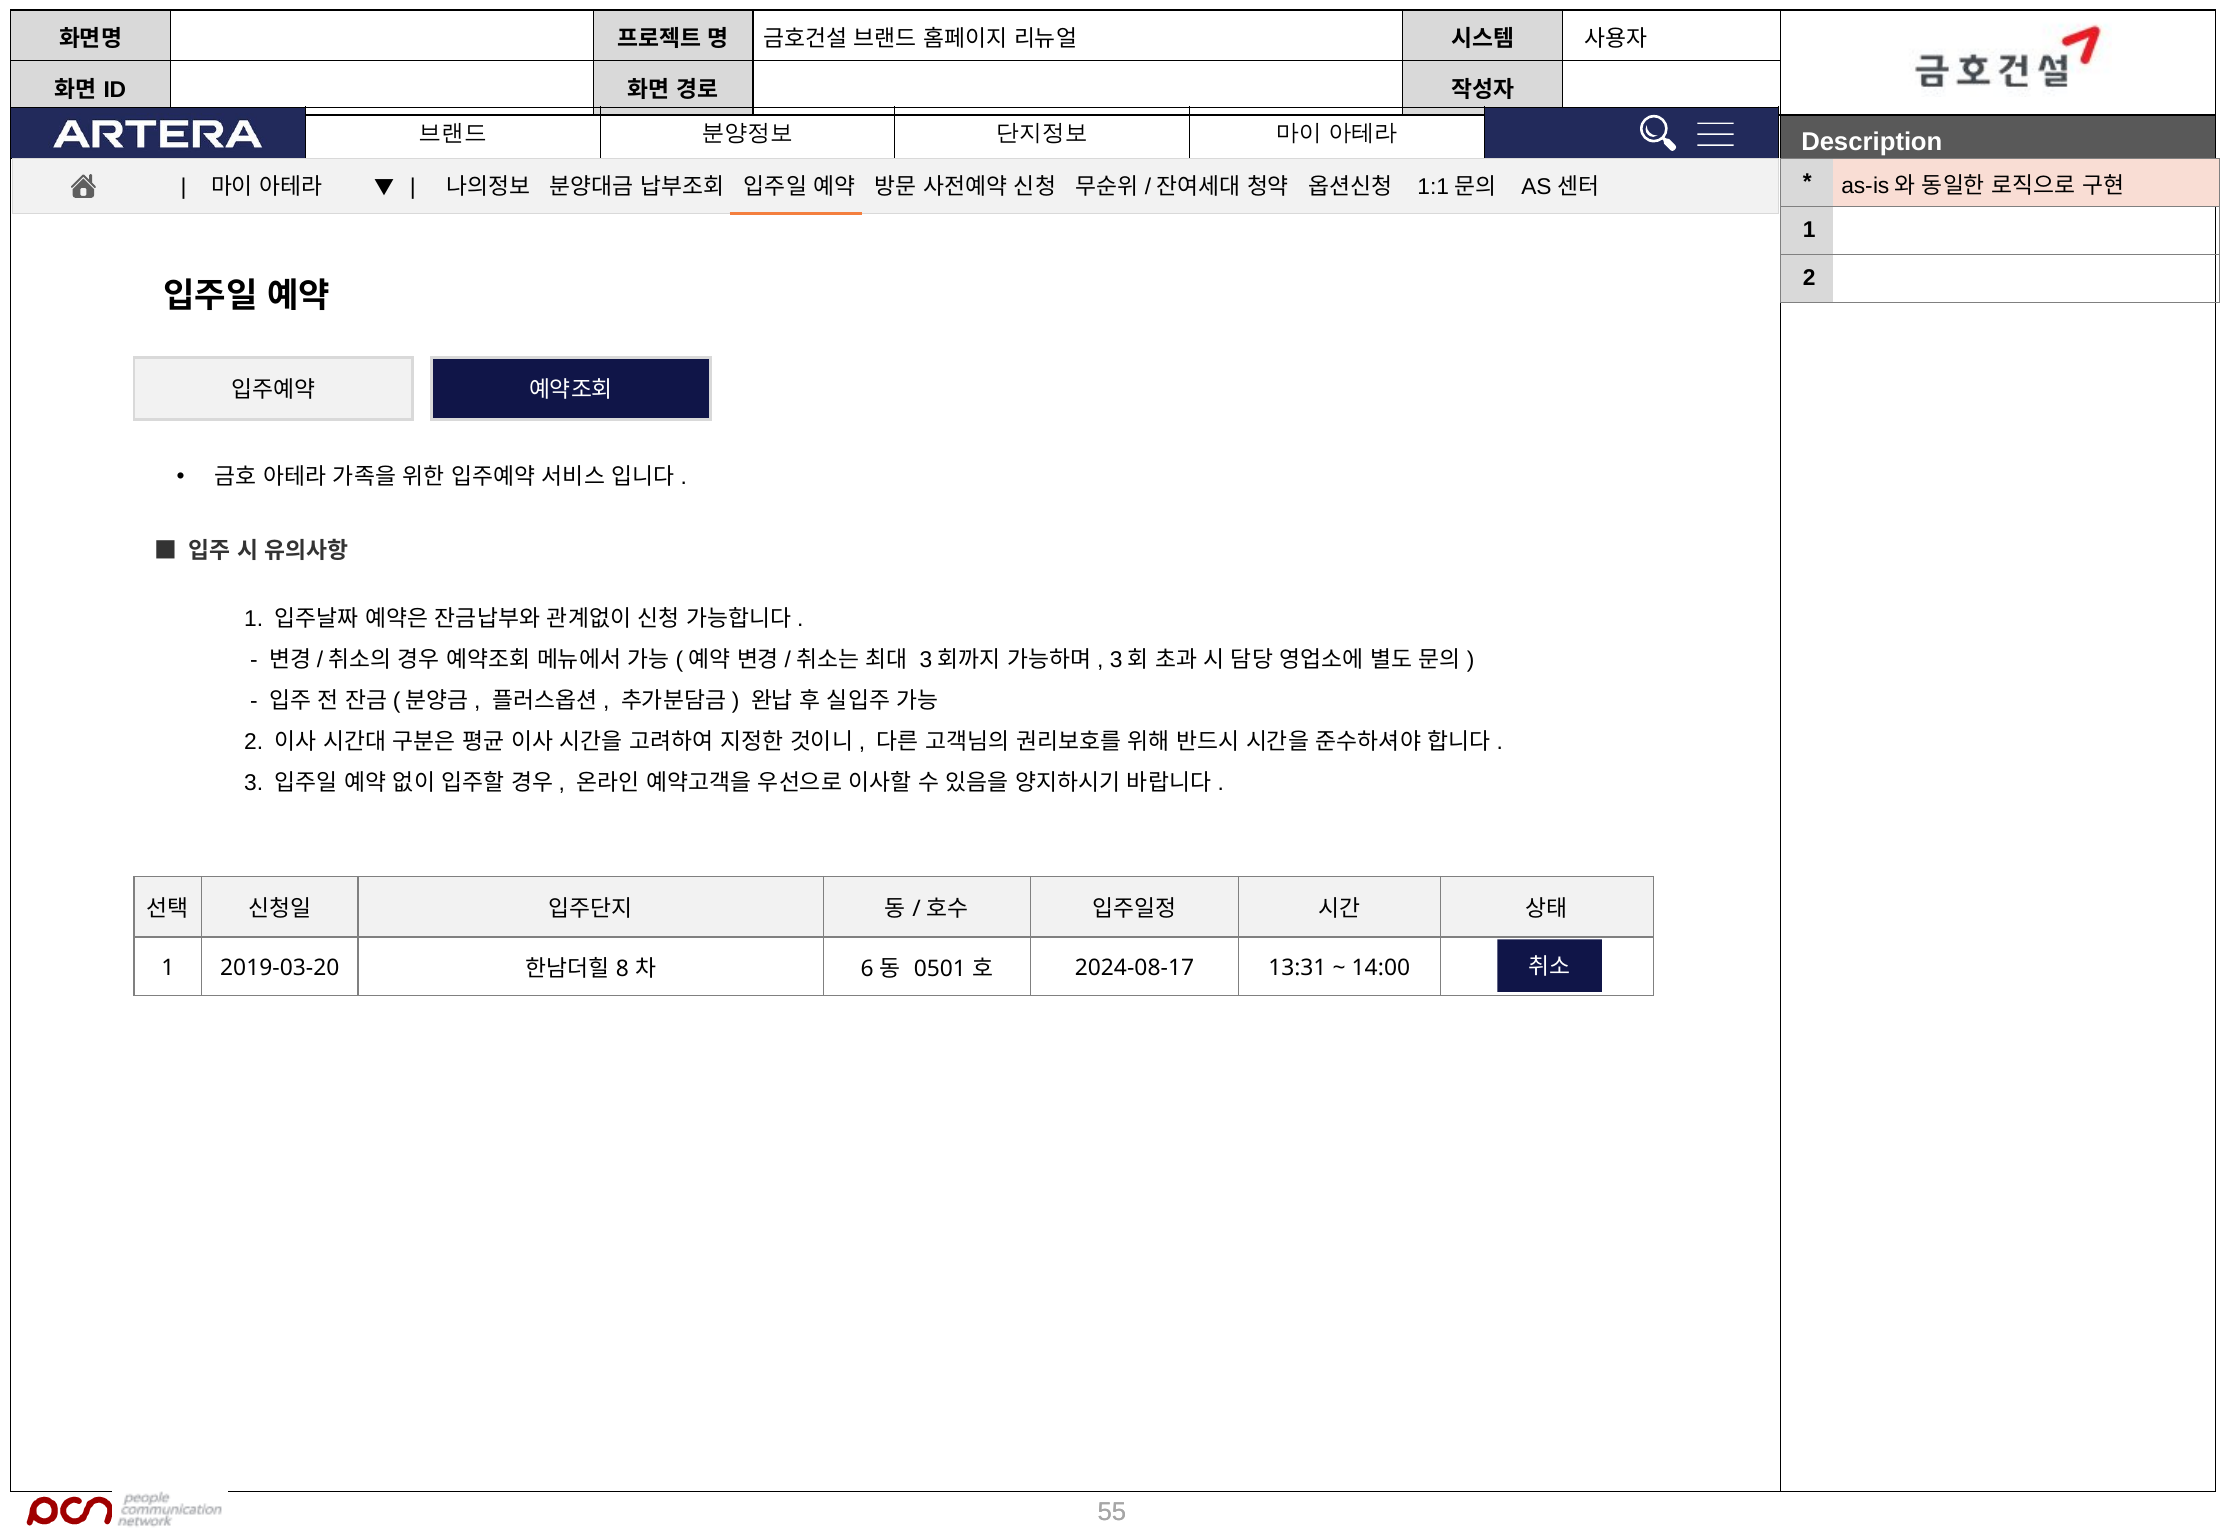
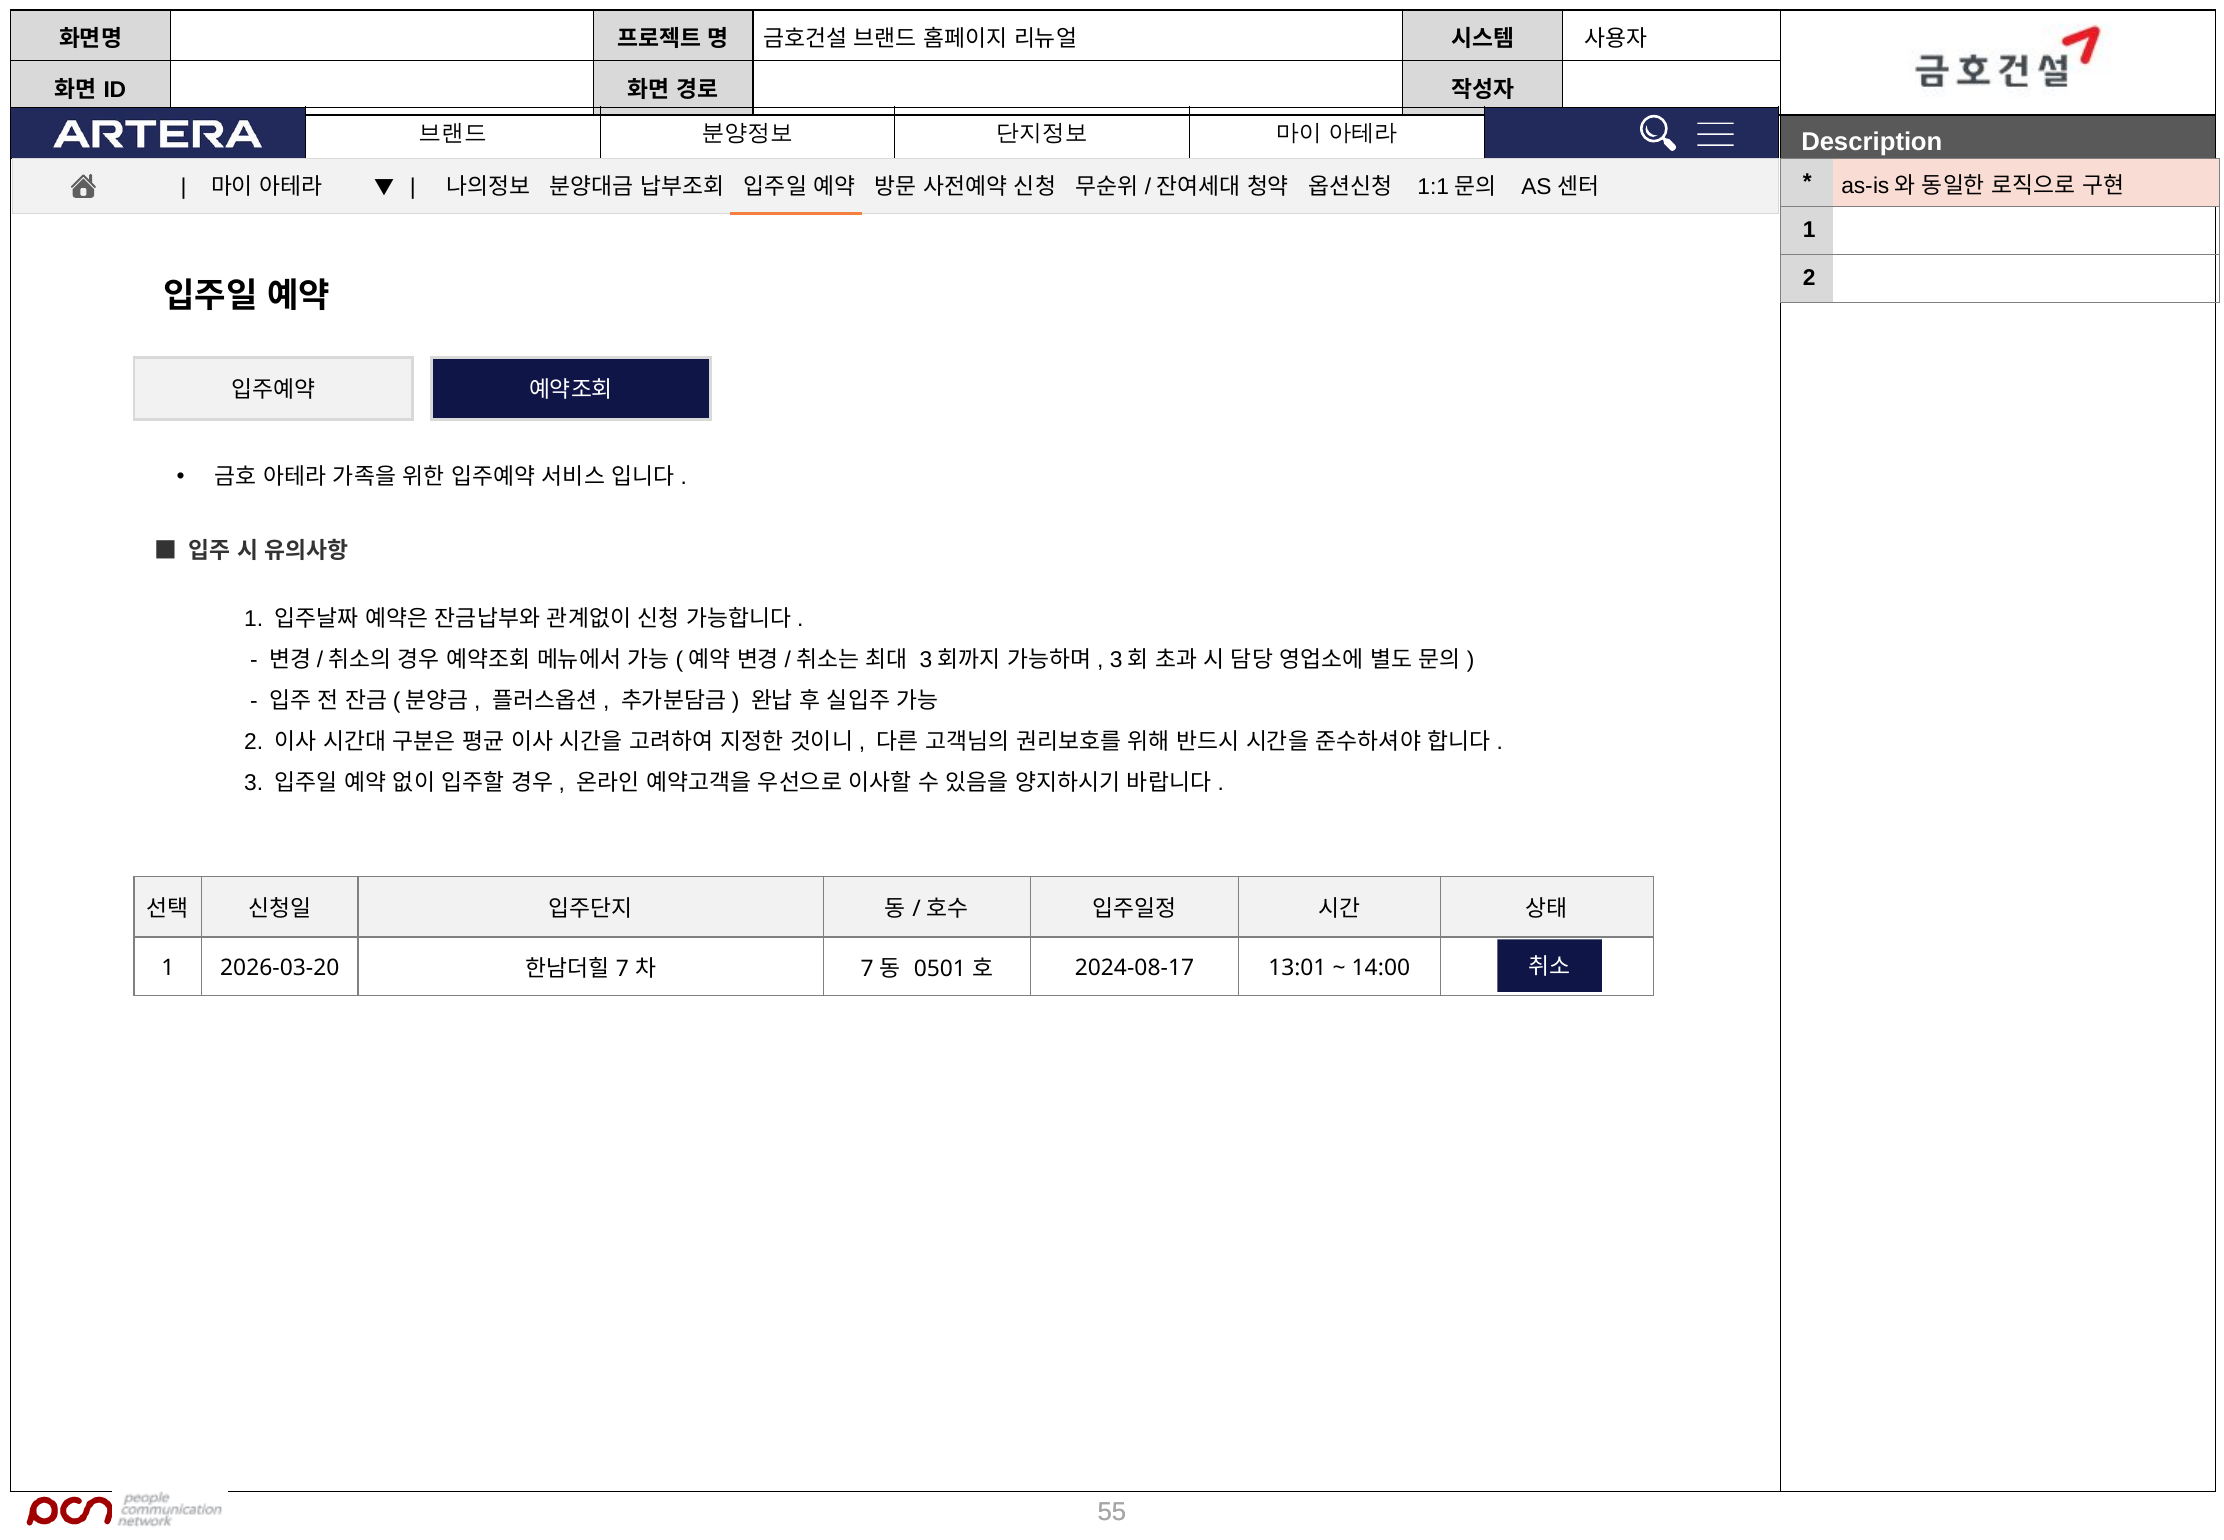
2019-03-20: 2019-03-20 -> 2026-03-20 (280, 967)
8: 8 -> 7 (622, 968)
6: 6 -> 7 (867, 968)
13:31: 13:31 -> 13:01 (1297, 967)
